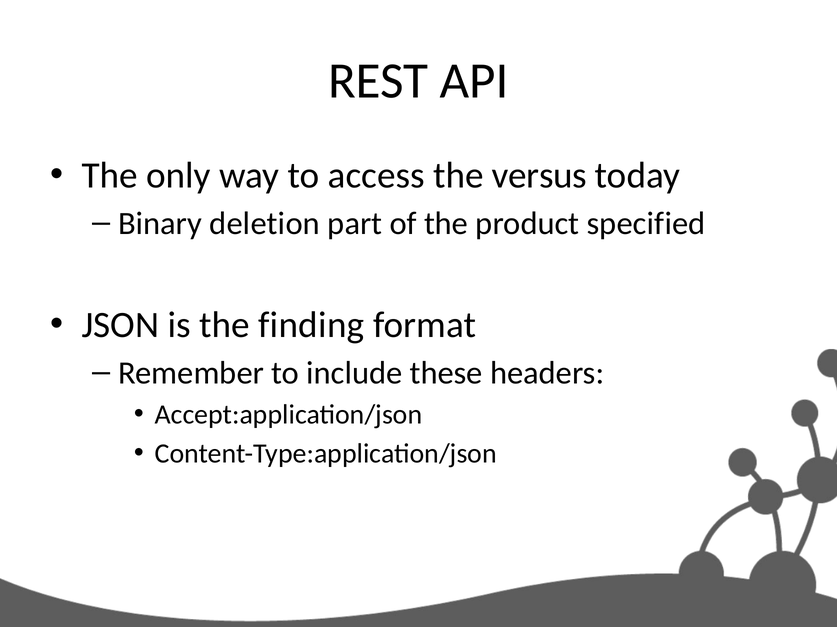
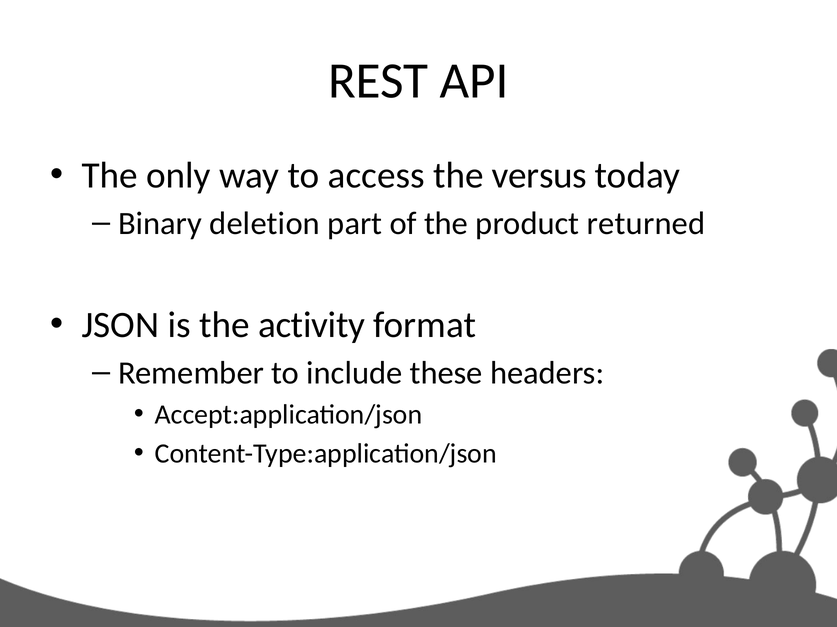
specified: specified -> returned (646, 224)
finding: finding -> activity (312, 325)
